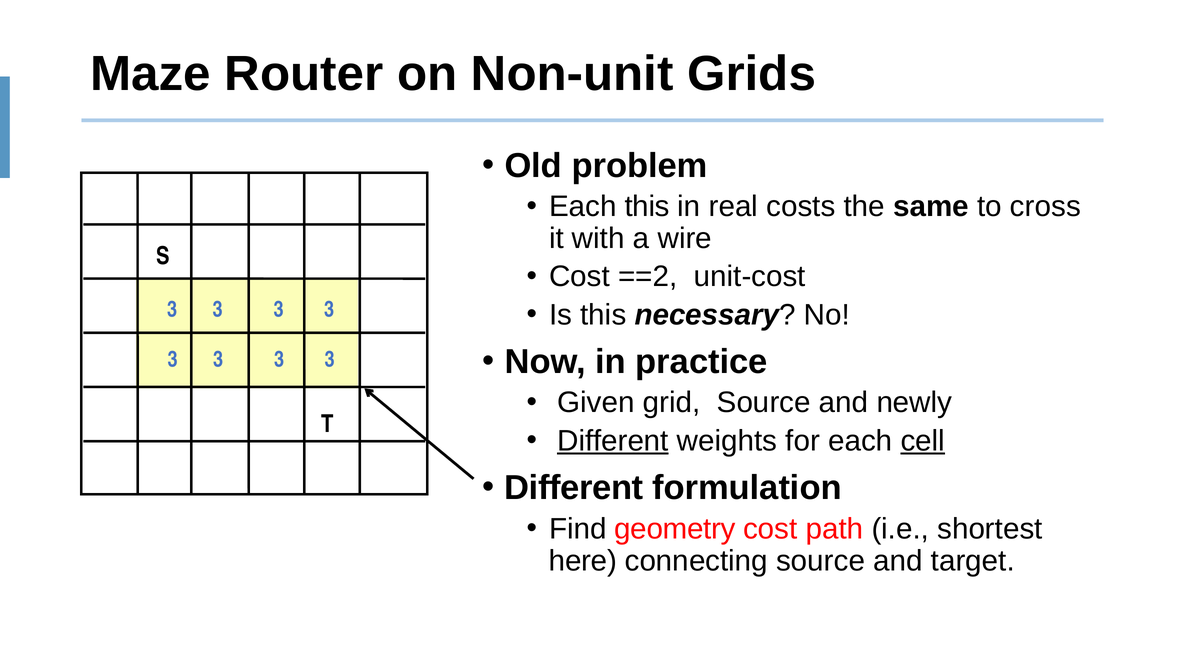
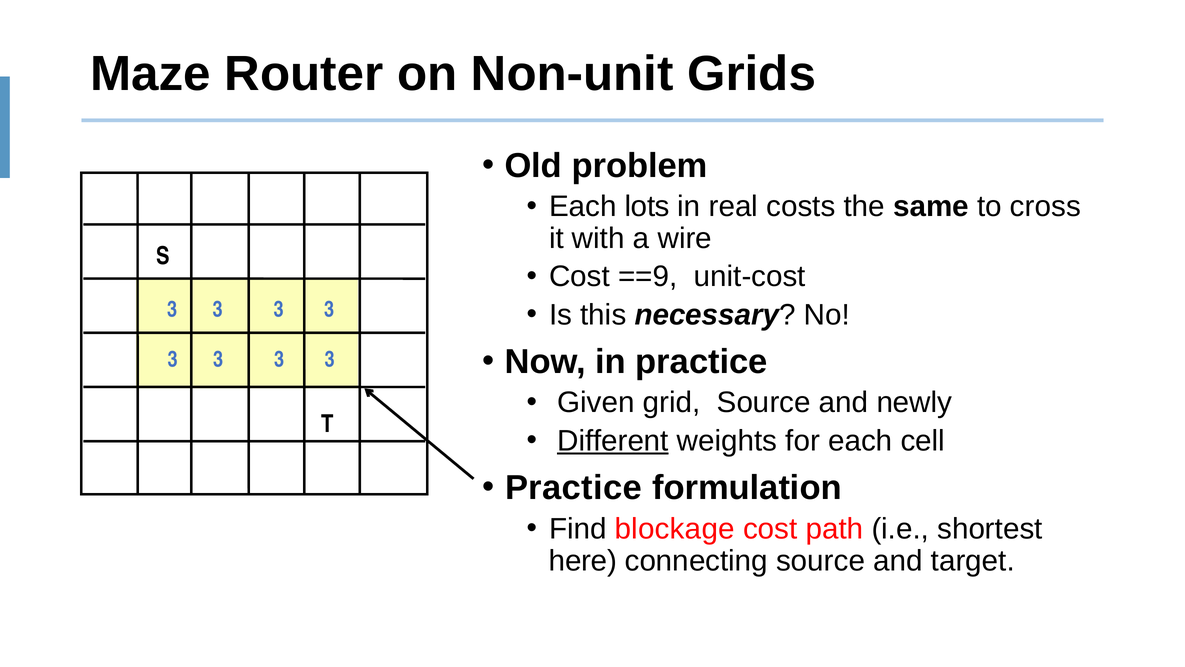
Each this: this -> lots (647, 206)
==2: ==2 -> ==9 (648, 276)
cell underline: present -> none (923, 441)
Different: Different -> Practice (573, 488)
geometry: geometry -> blockage (675, 528)
